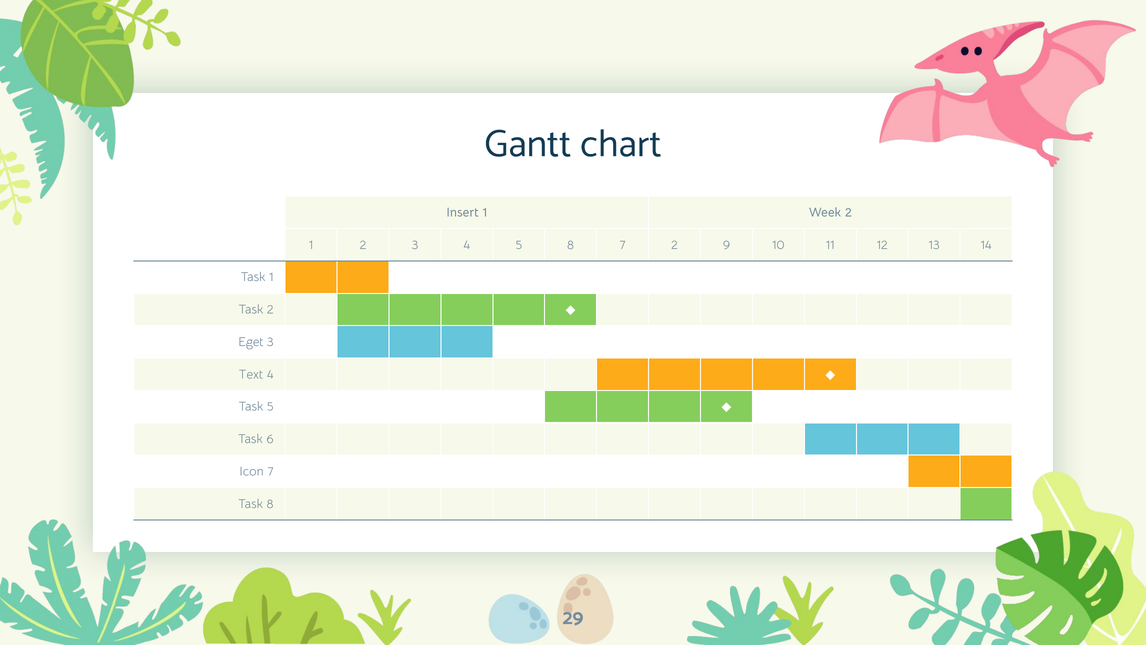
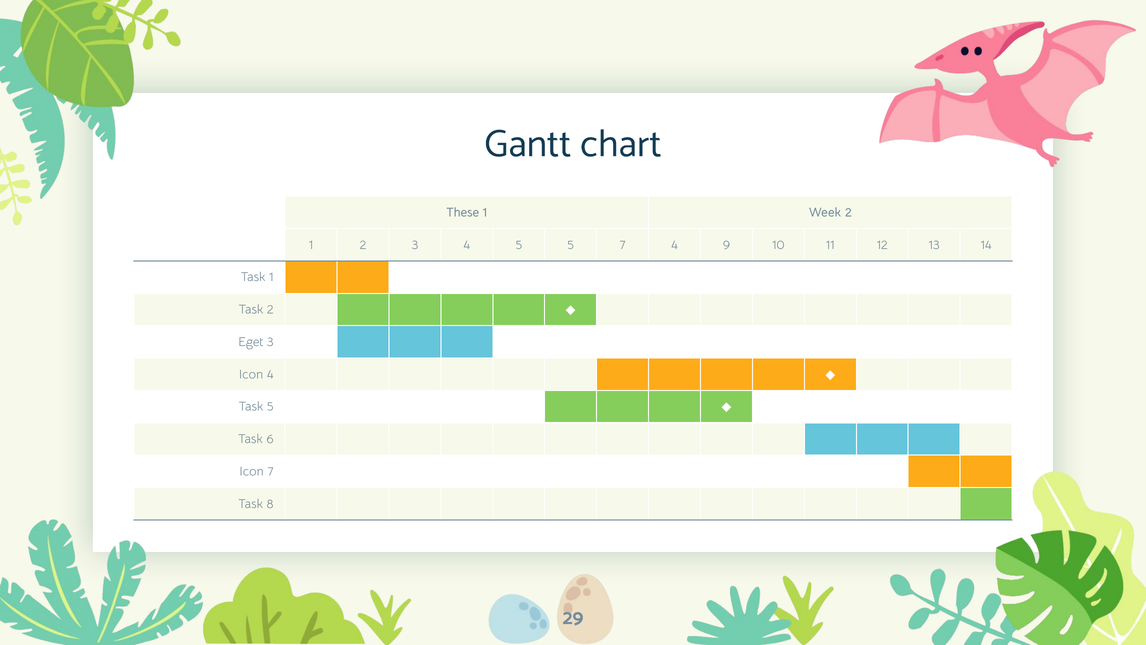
Insert: Insert -> These (463, 212)
5 8: 8 -> 5 (571, 245)
7 2: 2 -> 4 (675, 245)
Text: Text -> Icon (251, 374)
